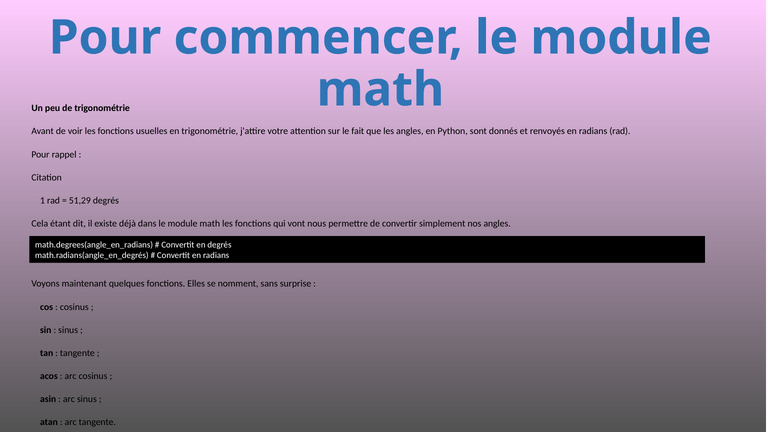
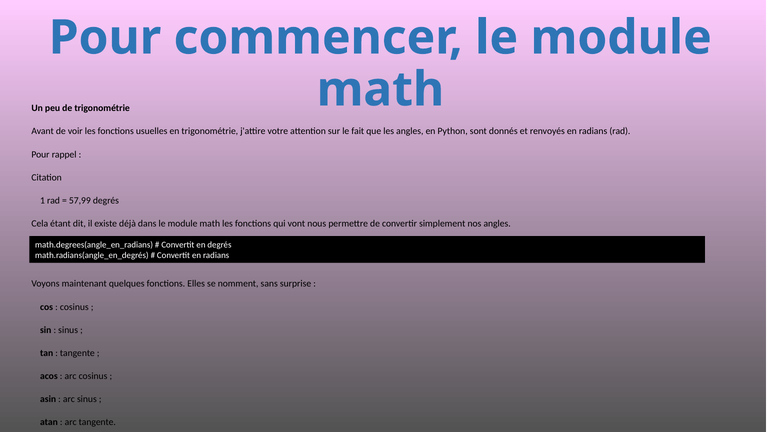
51,29: 51,29 -> 57,99 (80, 200)
